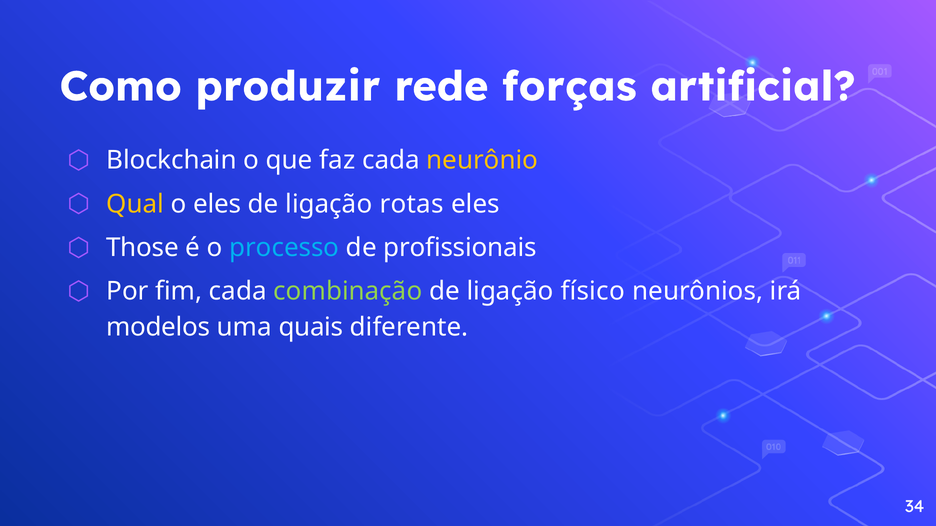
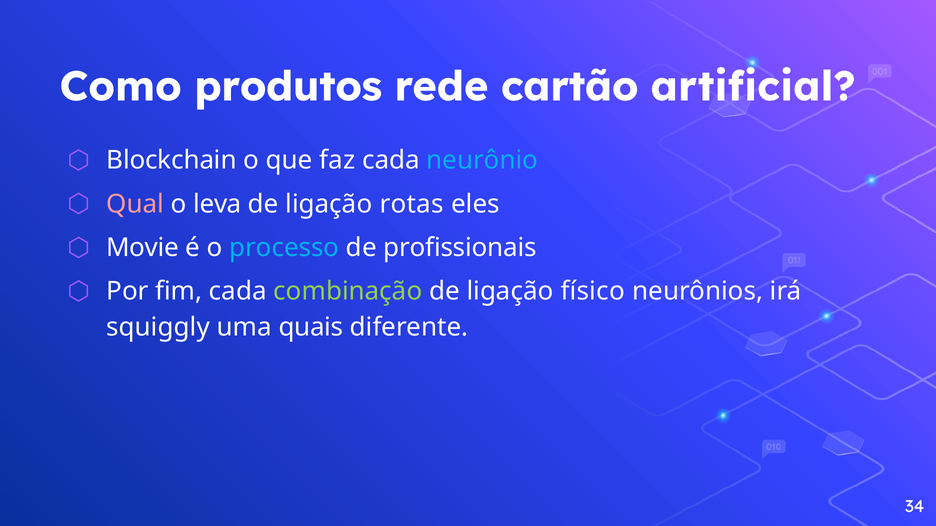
produzir: produzir -> produtos (288, 87)
forças: forças -> cartão (570, 87)
neurônio colour: yellow -> light blue (482, 161)
Qual colour: yellow -> pink (135, 204)
o eles: eles -> leva (217, 204)
Those: Those -> Movie (142, 248)
modelos: modelos -> squiggly (158, 328)
